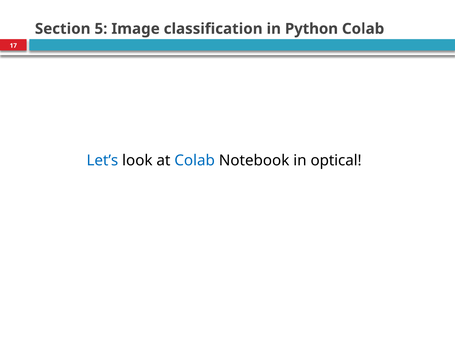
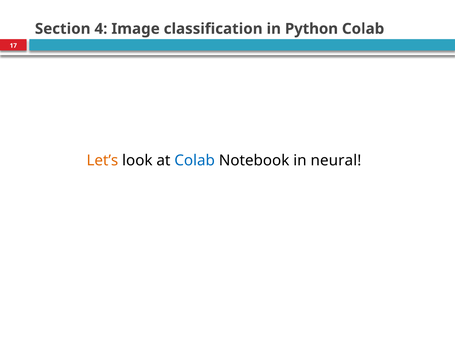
5: 5 -> 4 (101, 29)
Let’s colour: blue -> orange (102, 161)
optical: optical -> neural (336, 161)
